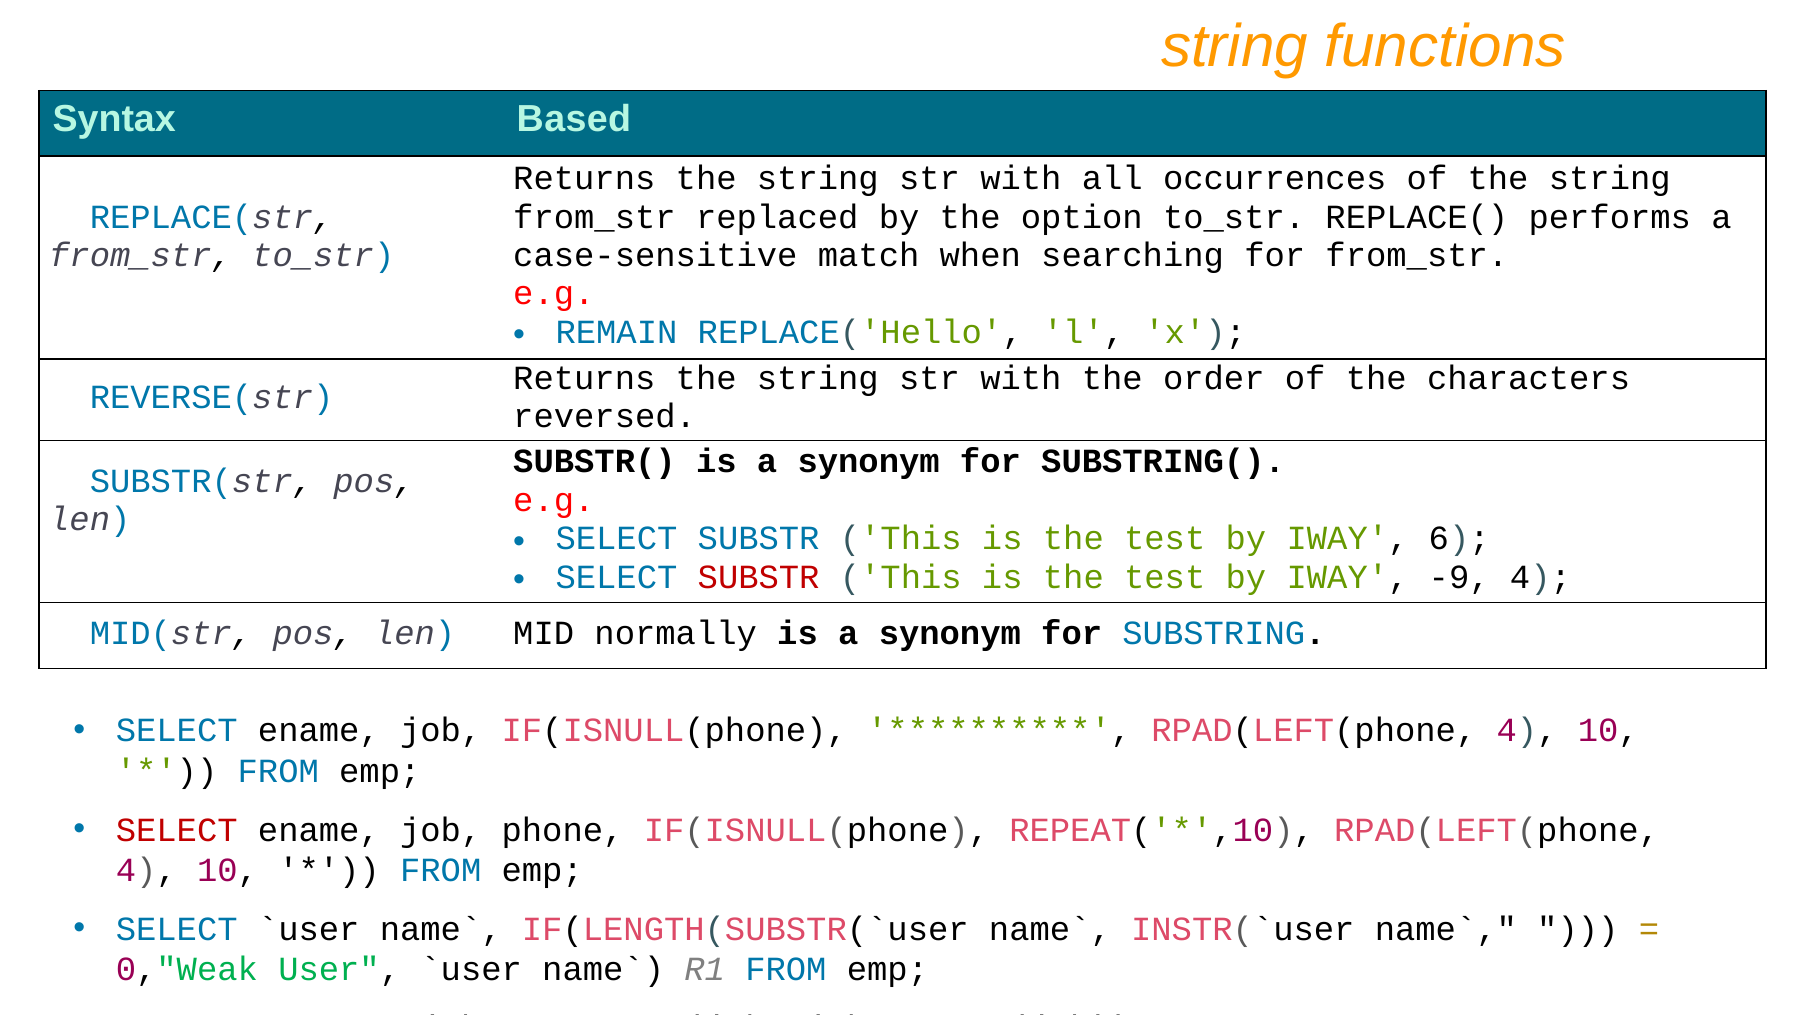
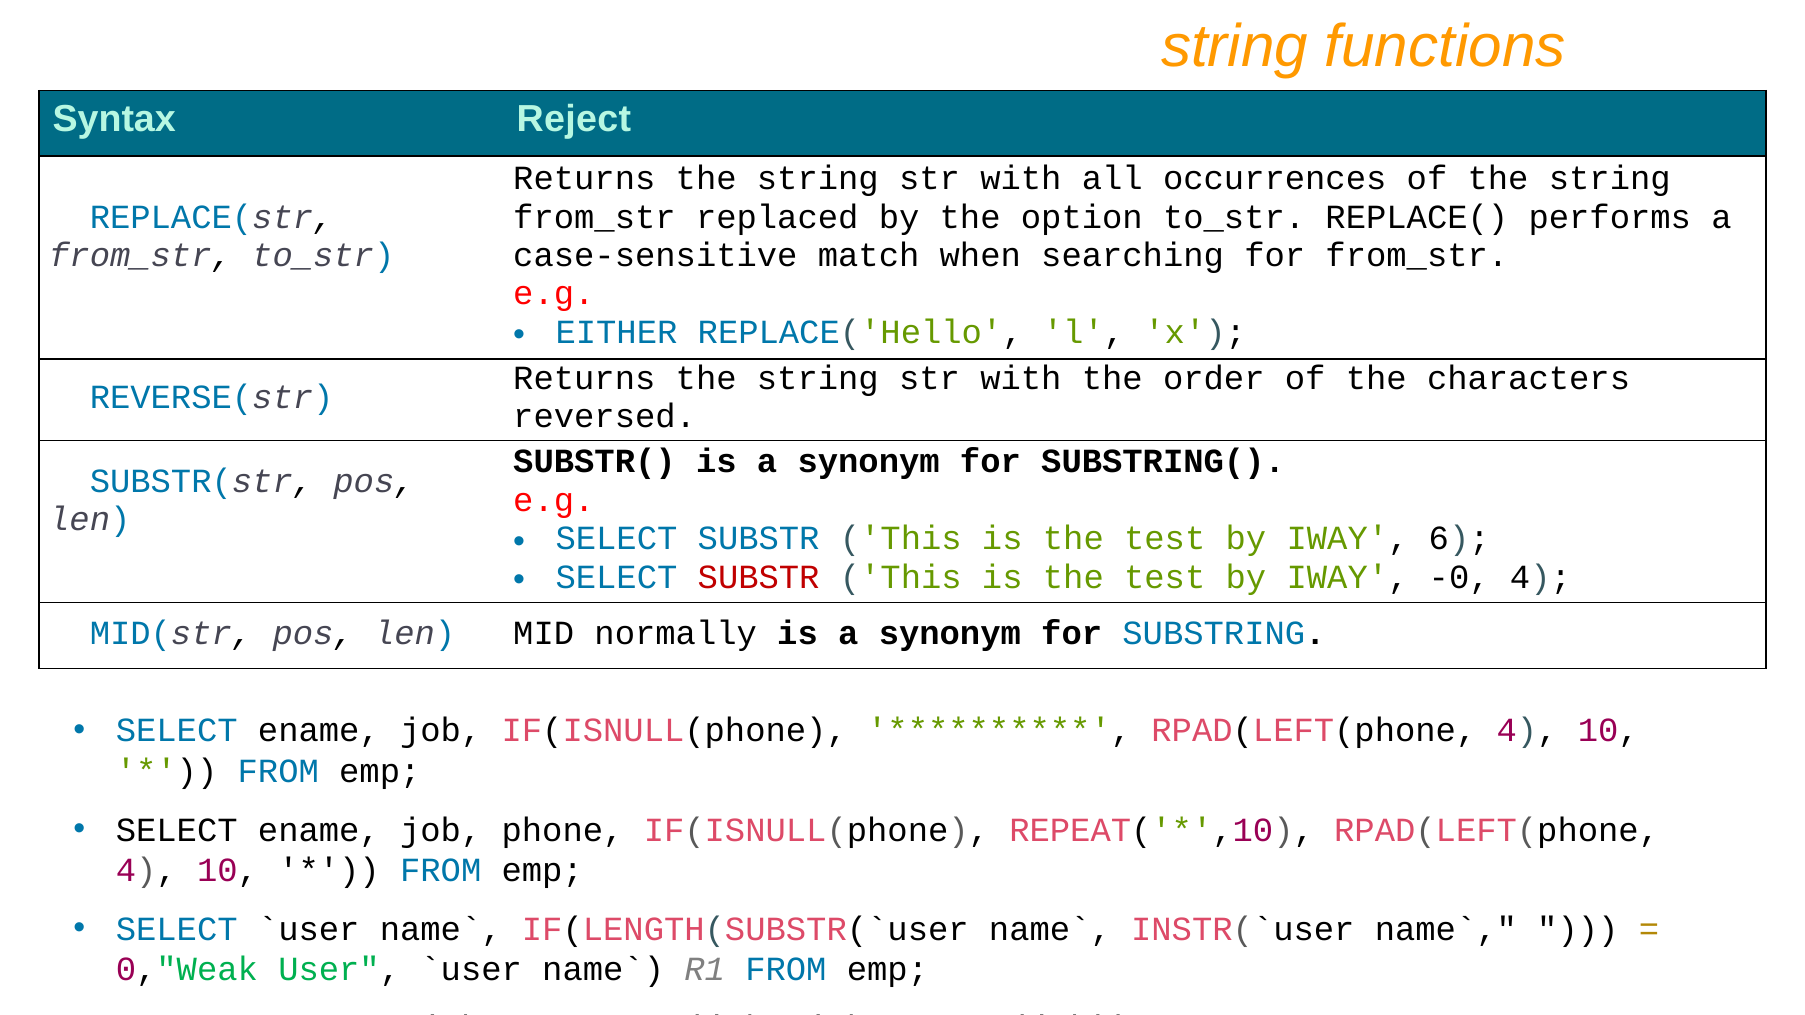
Based: Based -> Reject (574, 119)
REMAIN: REMAIN -> EITHER (616, 332)
-9: -9 -> -0 (1459, 577)
SELECT colour: red -> black (177, 830)
